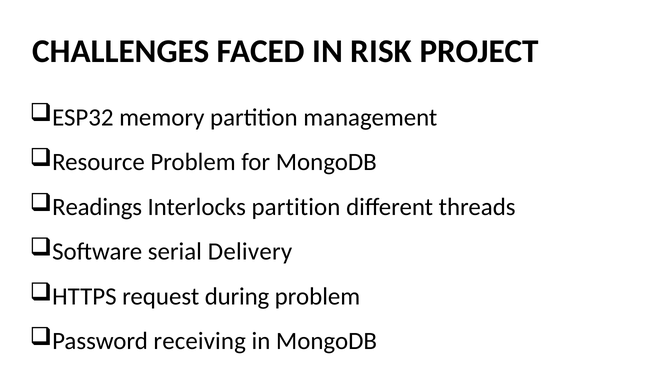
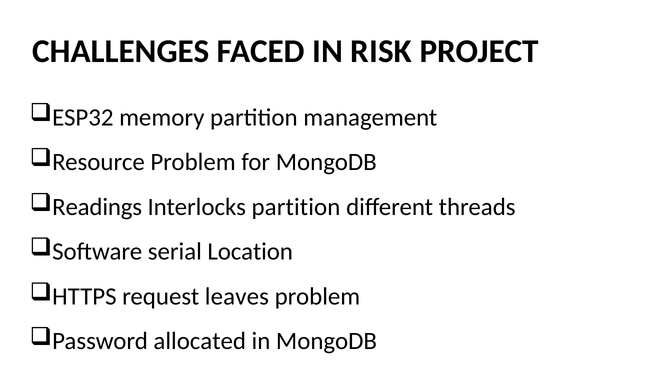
Delivery: Delivery -> Location (250, 252)
during: during -> leaves (237, 297)
receiving: receiving -> allocated (200, 342)
